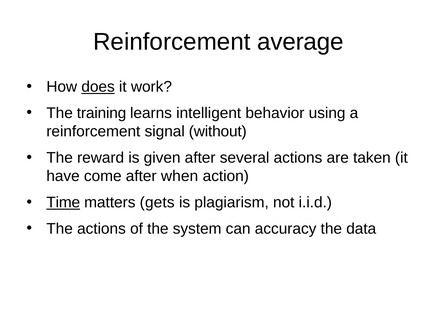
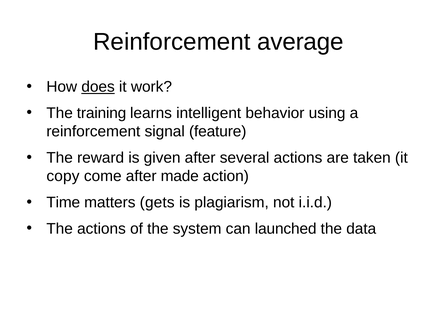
without: without -> feature (218, 132)
have: have -> copy (63, 177)
when: when -> made (180, 177)
Time underline: present -> none (63, 203)
accuracy: accuracy -> launched (286, 229)
